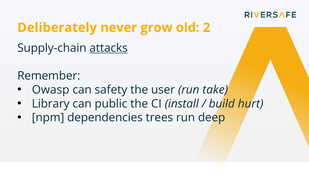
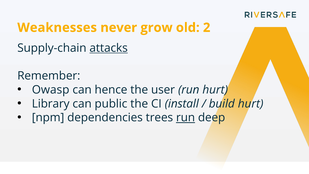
Deliberately: Deliberately -> Weaknesses (57, 28)
safety: safety -> hence (111, 90)
run take: take -> hurt (215, 90)
run underline: none -> present (186, 117)
